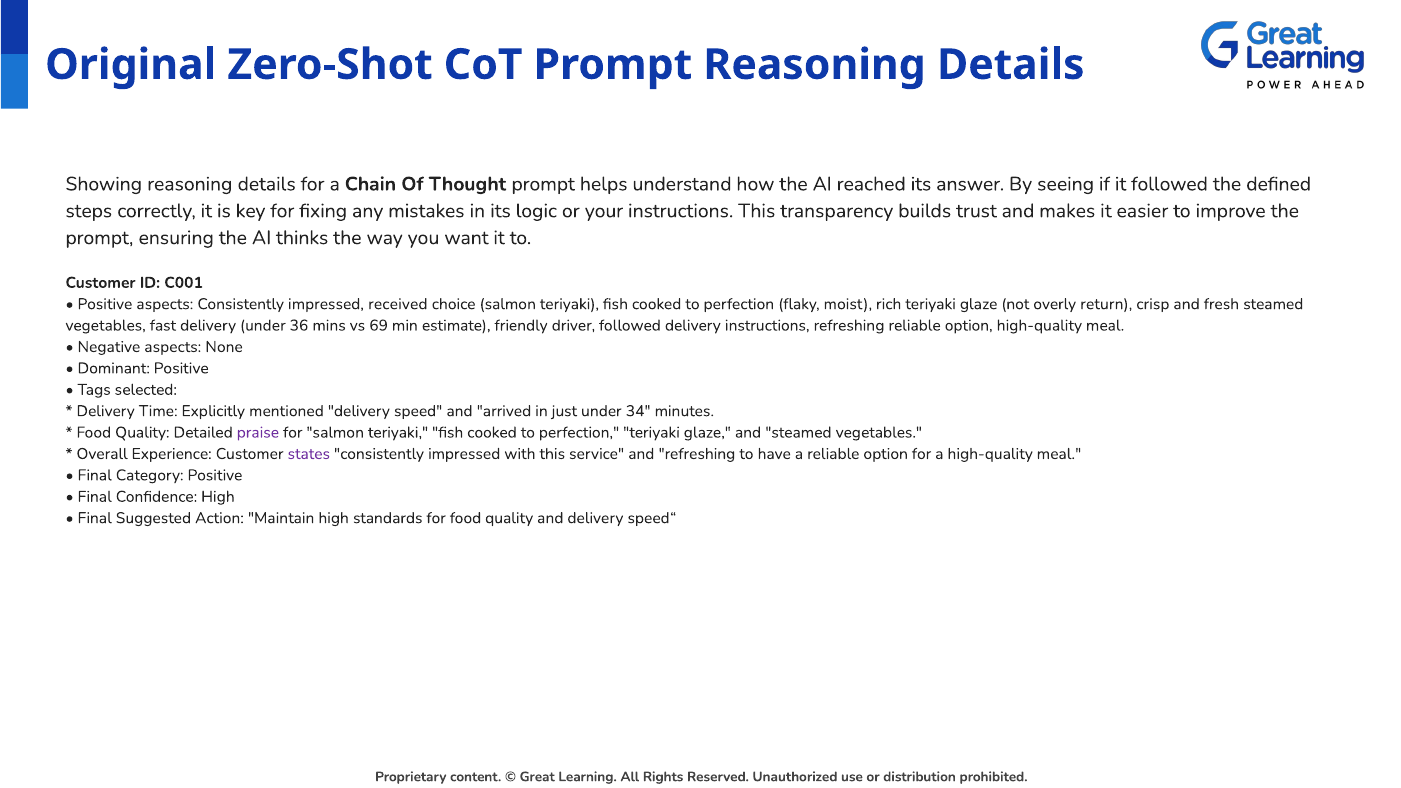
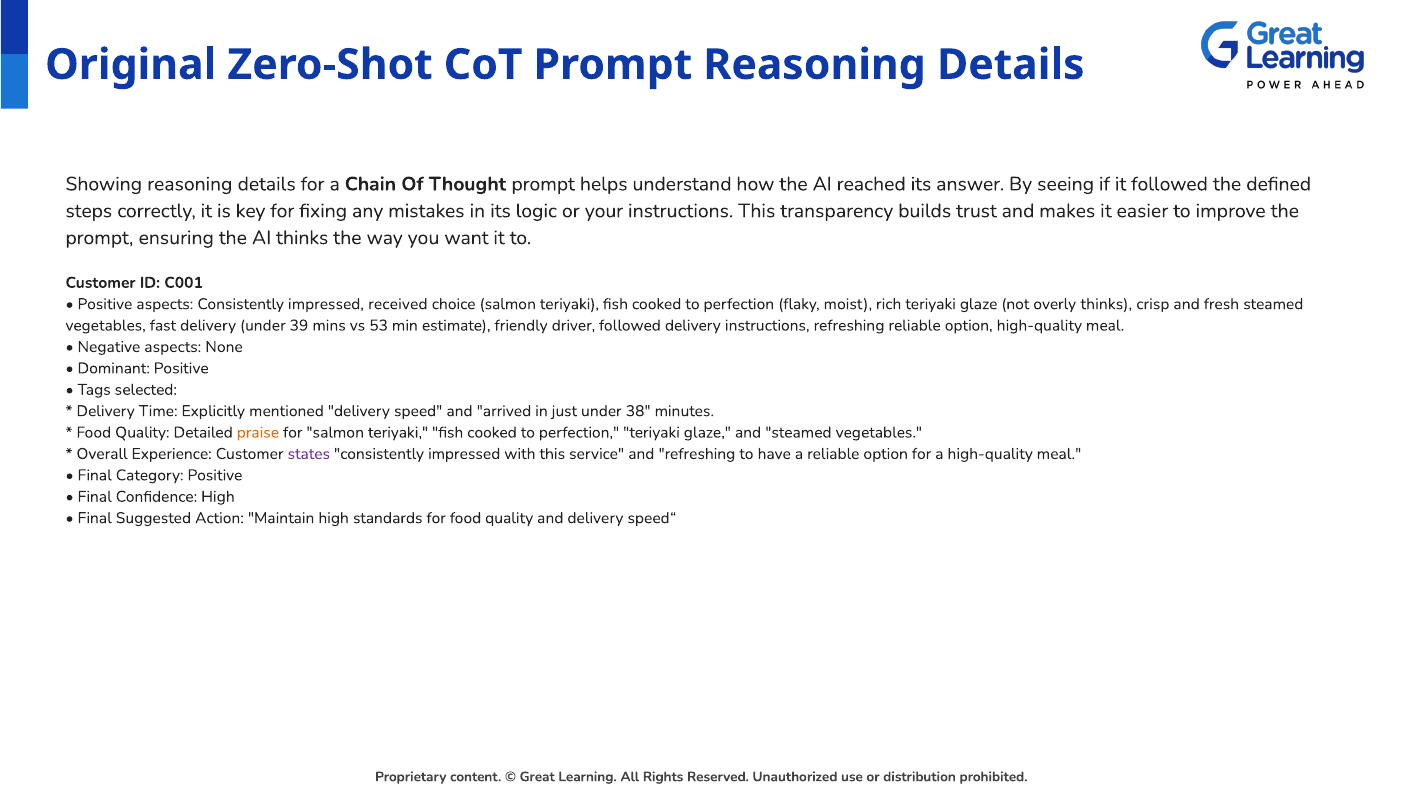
overly return: return -> thinks (1106, 304)
36: 36 -> 39 (299, 325)
69: 69 -> 53 (379, 325)
34: 34 -> 38 (638, 411)
praise colour: purple -> orange (258, 432)
